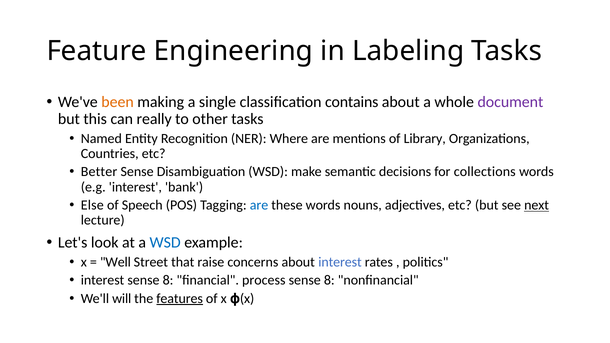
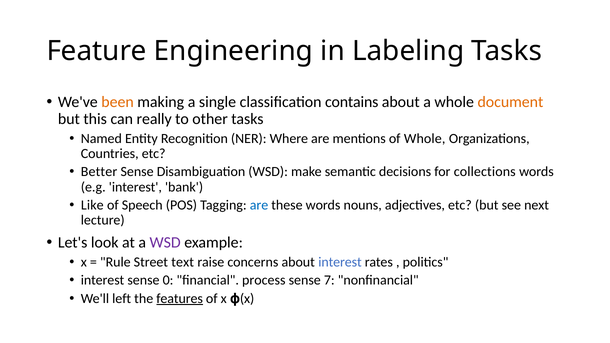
document colour: purple -> orange (510, 102)
of Library: Library -> Whole (425, 139)
Else: Else -> Like (92, 205)
next underline: present -> none (537, 205)
WSD colour: blue -> purple (165, 243)
Well: Well -> Rule (115, 262)
that: that -> text (183, 262)
interest sense 8: 8 -> 0 (168, 280)
8: 8 -> 7 (329, 280)
will: will -> left (122, 299)
